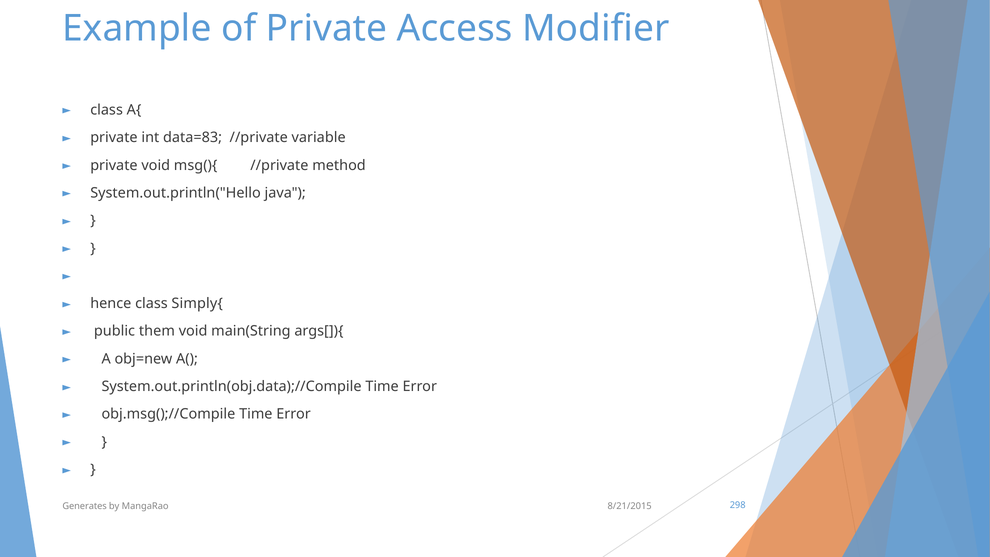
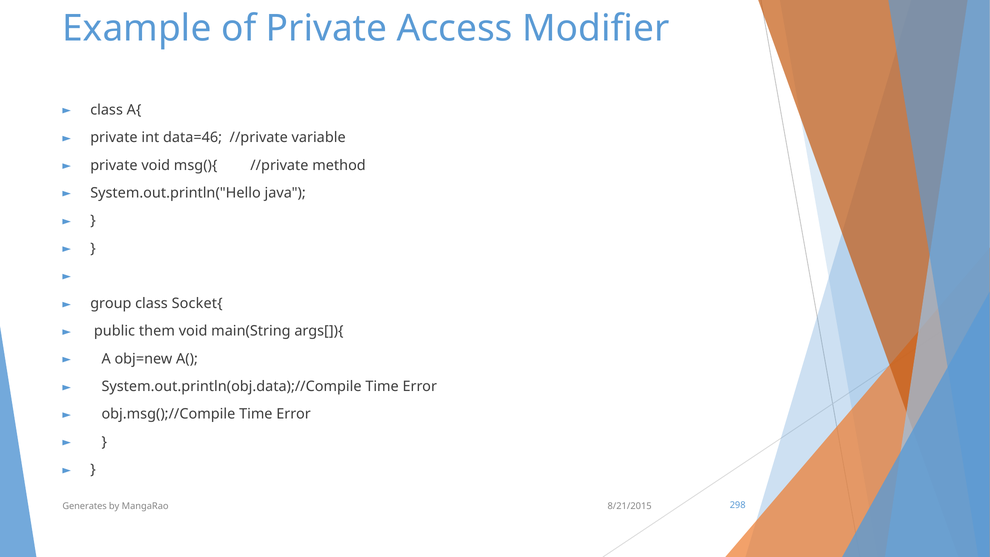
data=83: data=83 -> data=46 (193, 138)
hence: hence -> group (111, 303)
Simply{: Simply{ -> Socket{ (197, 303)
